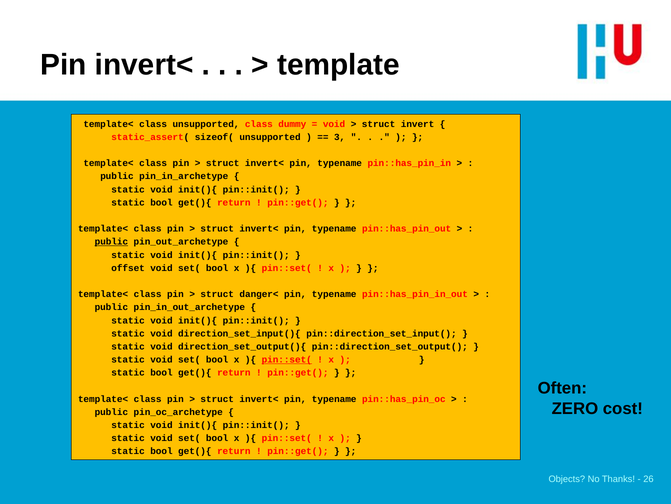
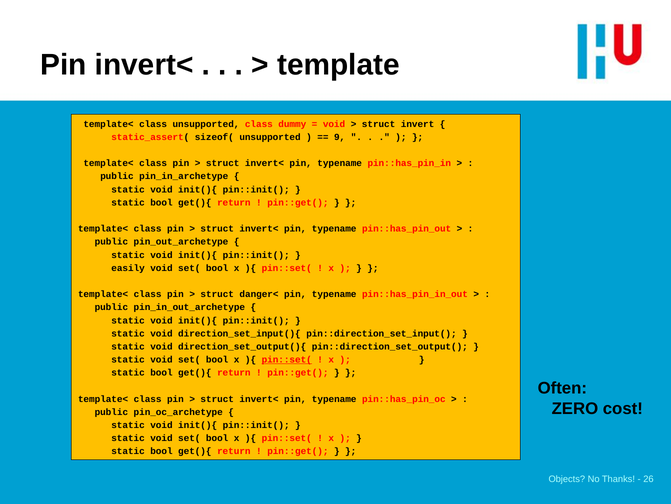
3: 3 -> 9 (340, 137)
public underline: present -> none (111, 242)
offset: offset -> easily (128, 268)
